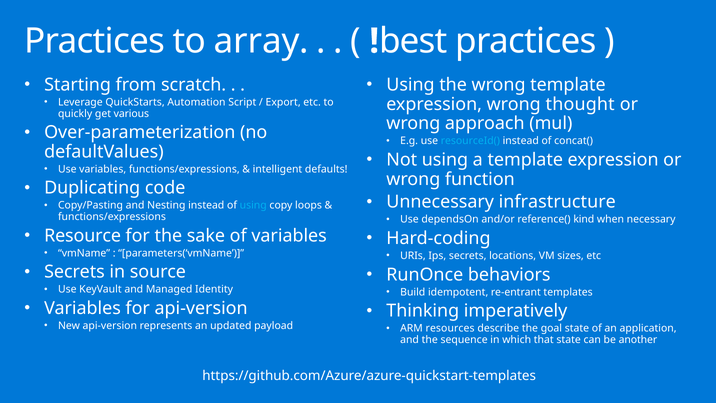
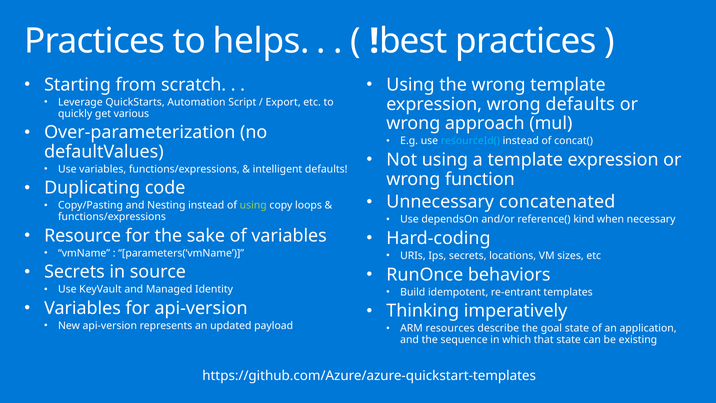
array: array -> helps (261, 41)
wrong thought: thought -> defaults (580, 104)
infrastructure: infrastructure -> concatenated (557, 202)
using colour: light blue -> light green (253, 205)
another: another -> existing (638, 339)
